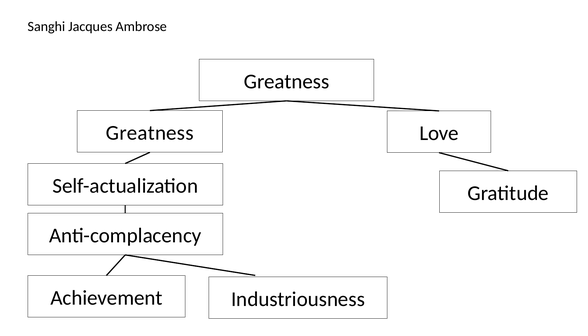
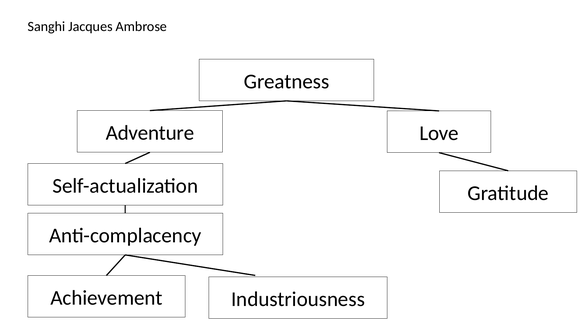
Greatness: Greatness -> Adventure (150, 133)
